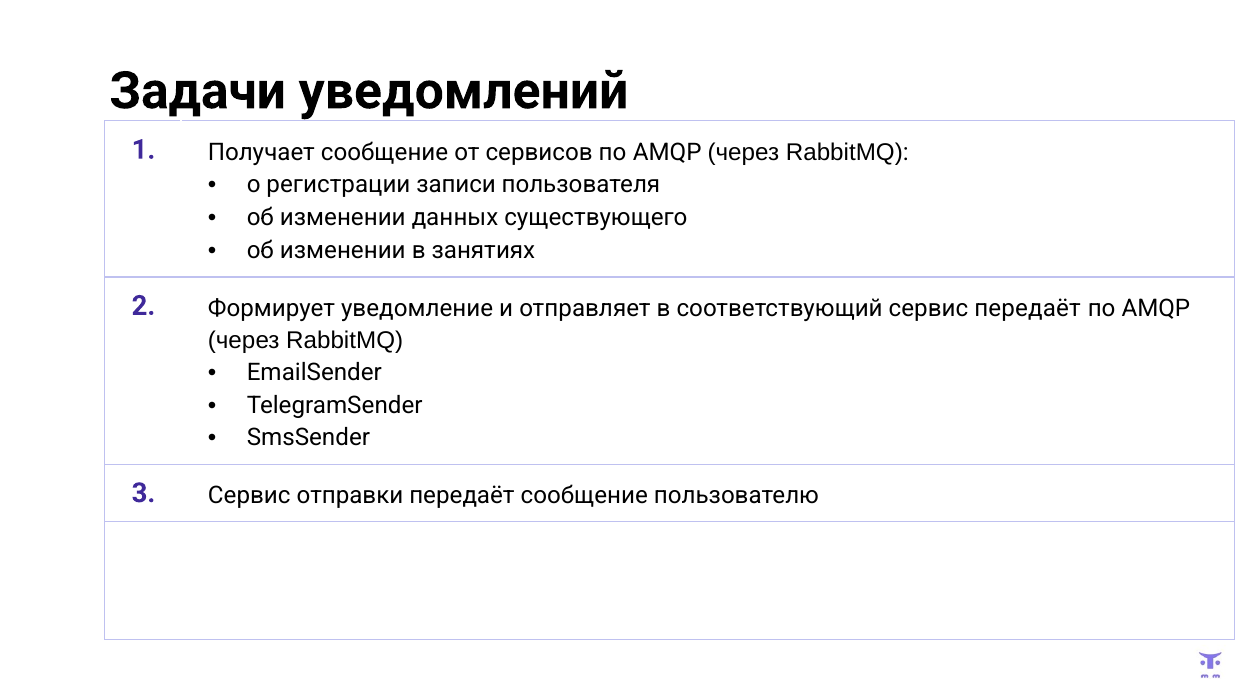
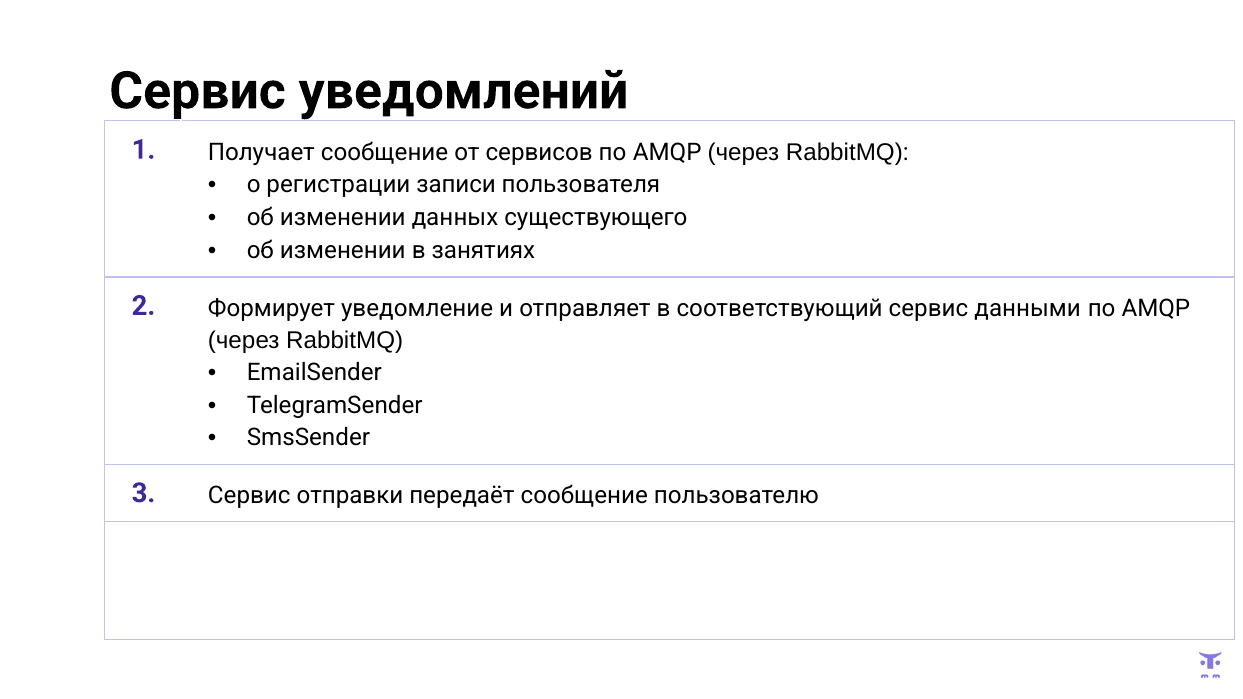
Задачи: Задачи -> Cервис (198, 91)
сервис передаёт: передаёт -> данными (1028, 308)
